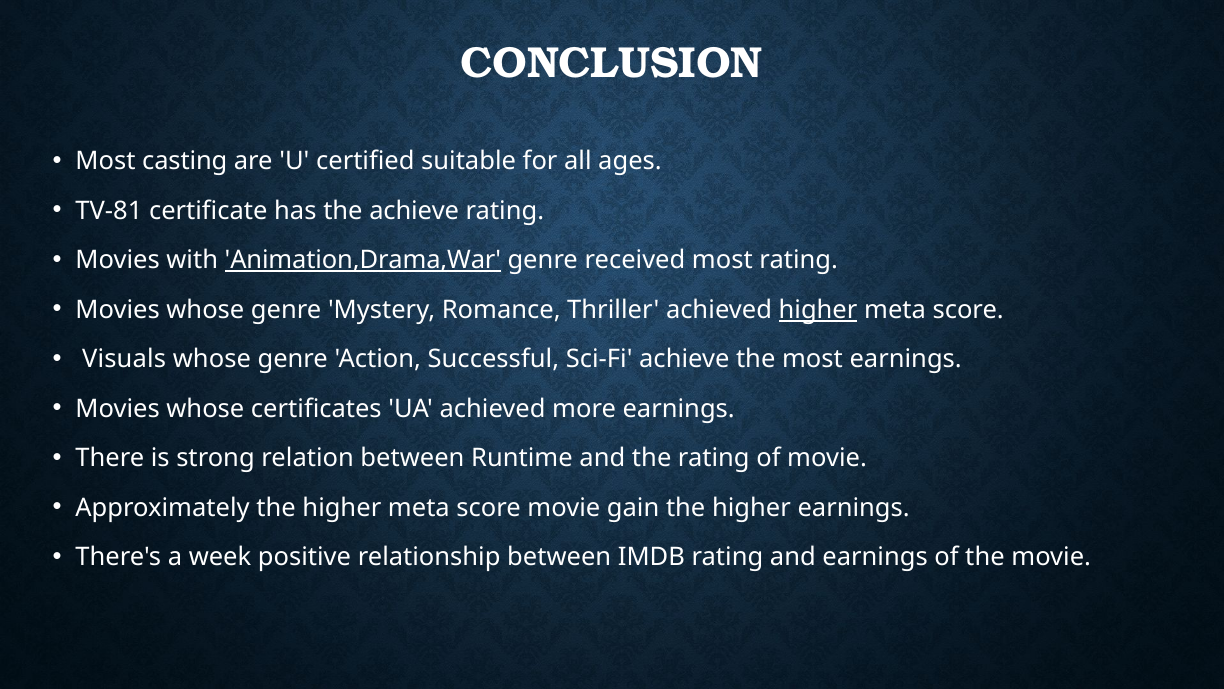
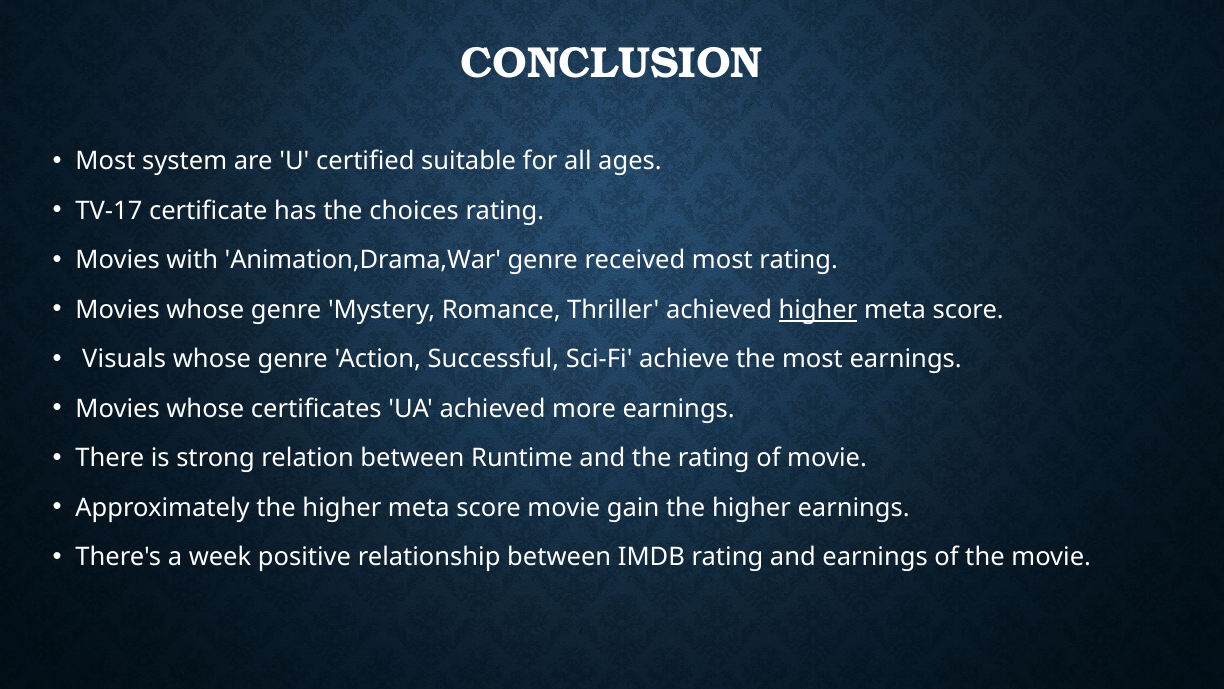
casting: casting -> system (185, 161)
TV-81: TV-81 -> TV-17 (109, 211)
the achieve: achieve -> choices (414, 211)
Animation,Drama,War underline: present -> none (363, 260)
